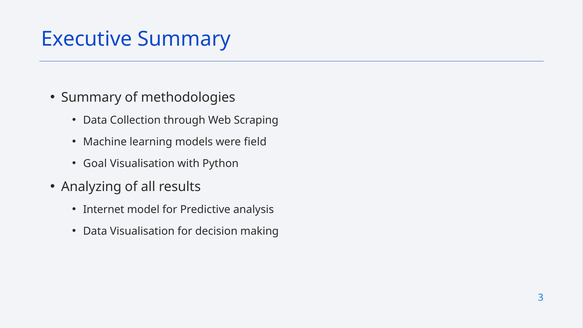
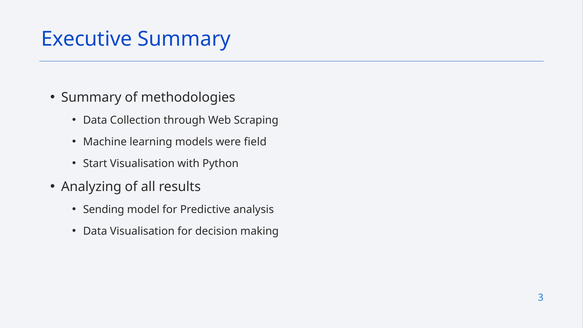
Goal: Goal -> Start (95, 163)
Internet: Internet -> Sending (104, 210)
